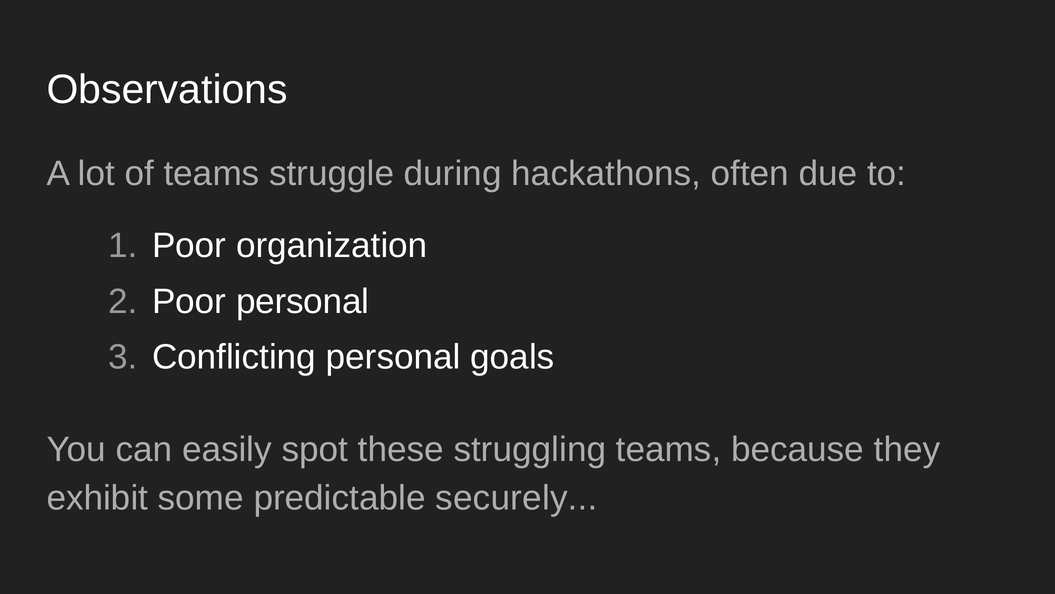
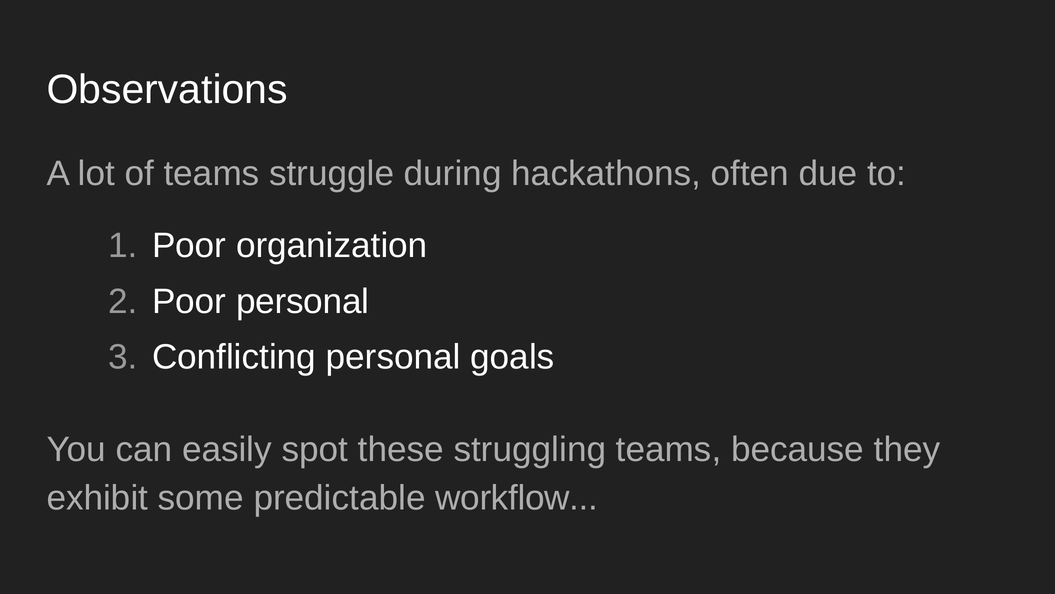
securely: securely -> workflow (517, 498)
